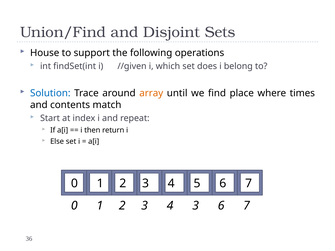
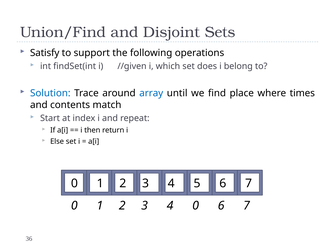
House: House -> Satisfy (45, 53)
array colour: orange -> blue (151, 93)
4 3: 3 -> 0 (196, 206)
